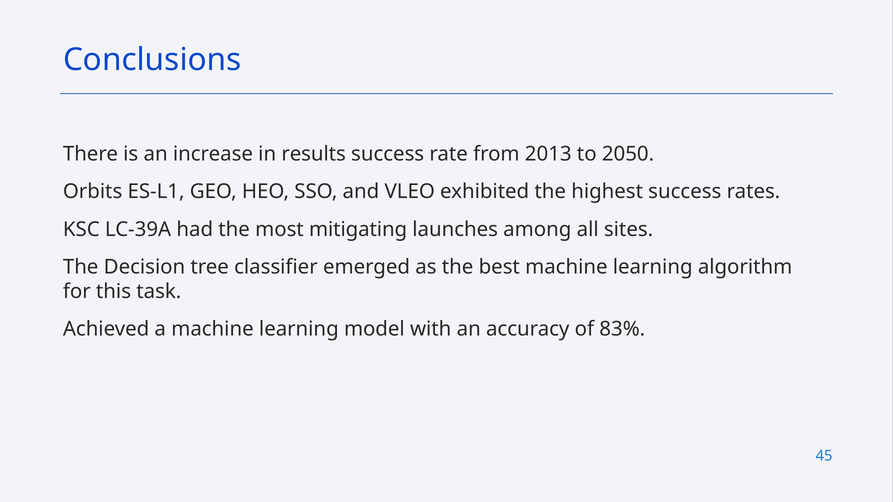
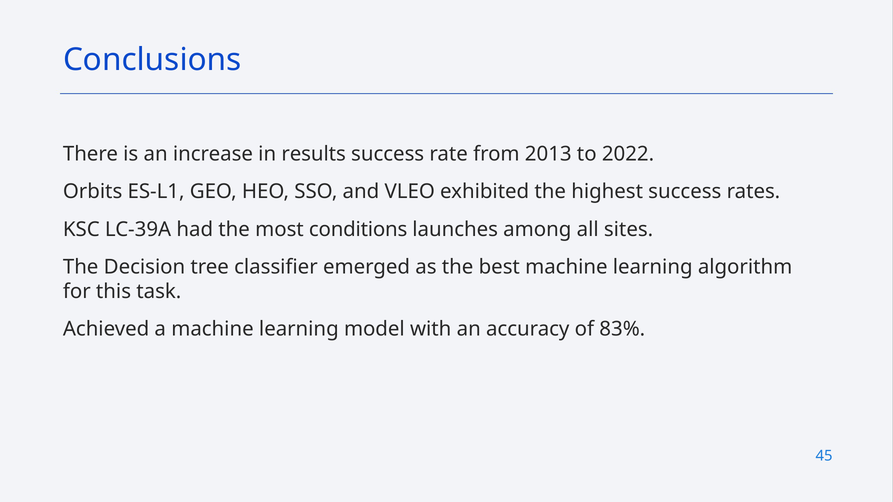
2050: 2050 -> 2022 (628, 154)
mitigating: mitigating -> conditions (358, 229)
